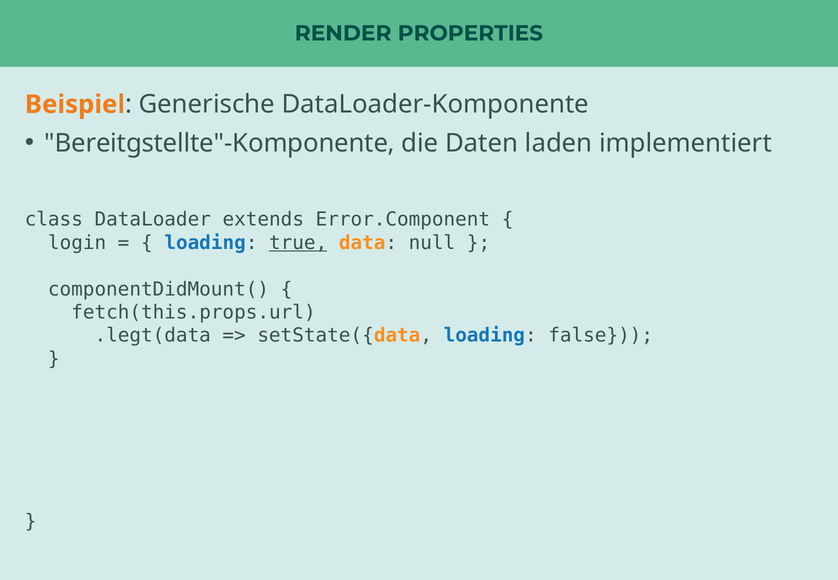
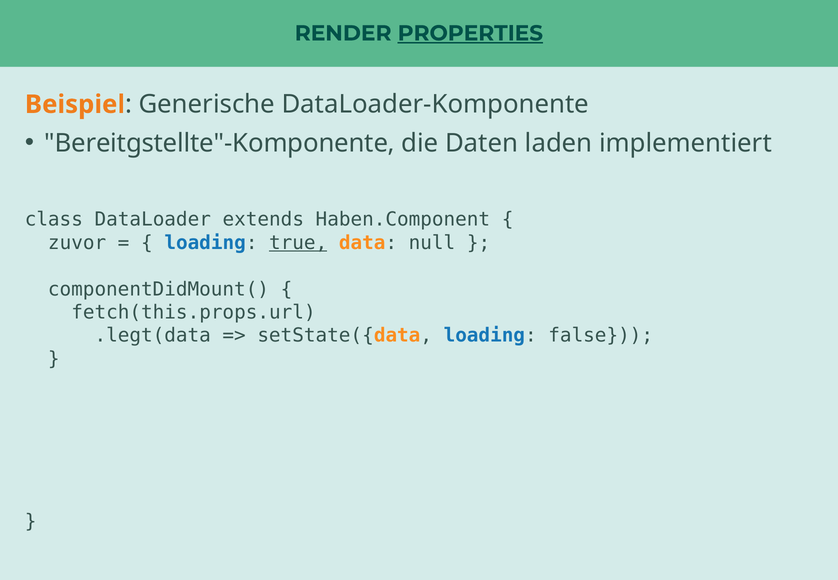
PROPERTIES underline: none -> present (470, 33)
Error.Component: Error.Component -> Haben.Component (403, 220)
login: login -> zuvor (77, 243)
